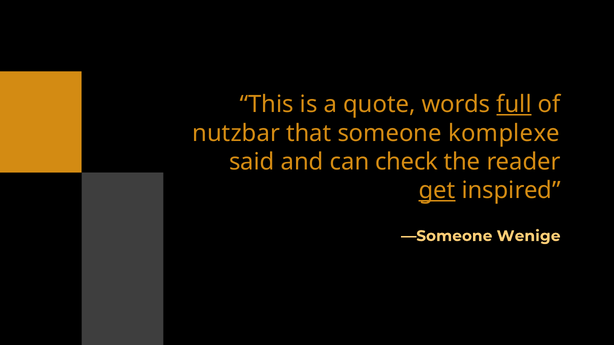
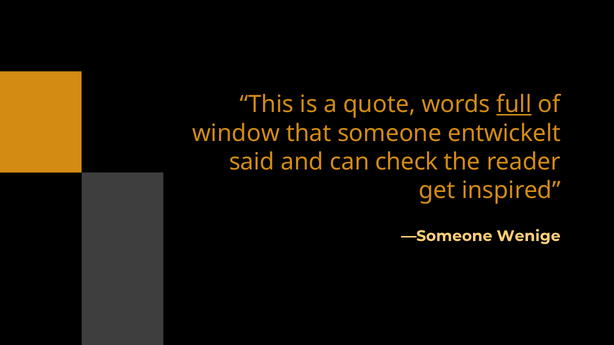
nutzbar: nutzbar -> window (236, 133)
komplexe: komplexe -> entwickelt (504, 133)
get underline: present -> none (437, 191)
